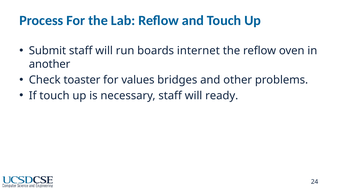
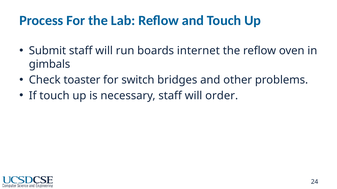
another: another -> gimbals (50, 64)
values: values -> switch (138, 80)
ready: ready -> order (222, 96)
